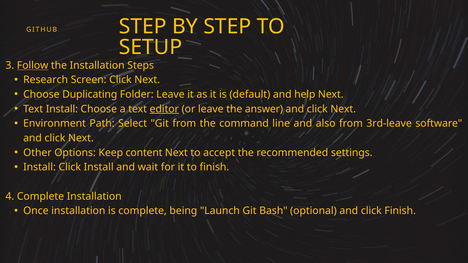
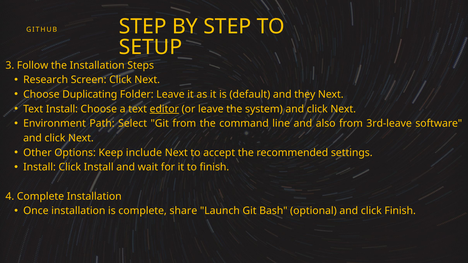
Follow underline: present -> none (33, 65)
help: help -> they (305, 95)
answer: answer -> system (264, 109)
content: content -> include (144, 153)
being: being -> share (183, 211)
